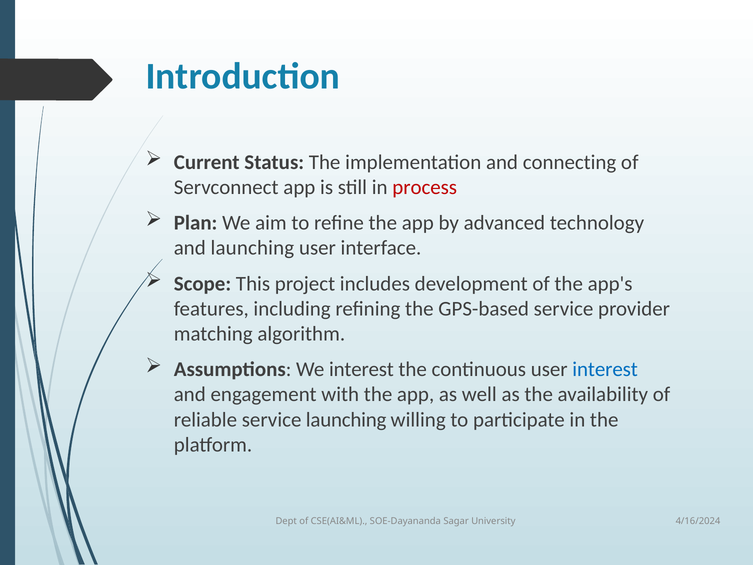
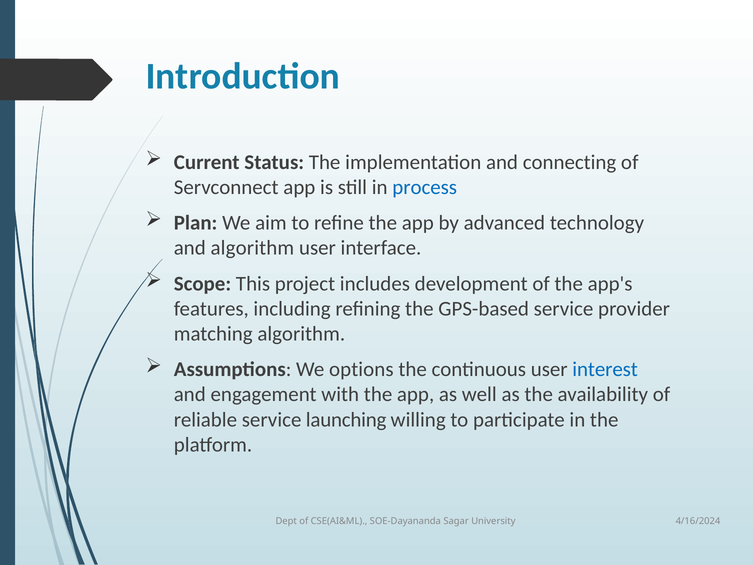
process colour: red -> blue (425, 187)
and launching: launching -> algorithm (252, 248)
We interest: interest -> options (361, 369)
